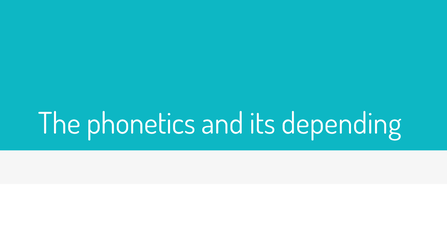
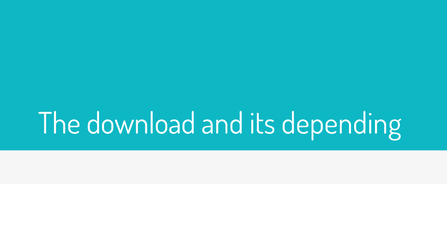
phonetics: phonetics -> download (141, 124)
